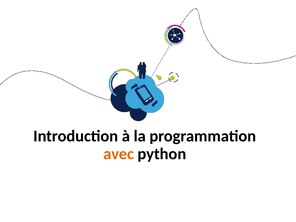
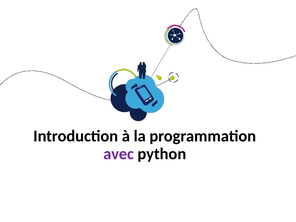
avec colour: orange -> purple (119, 154)
